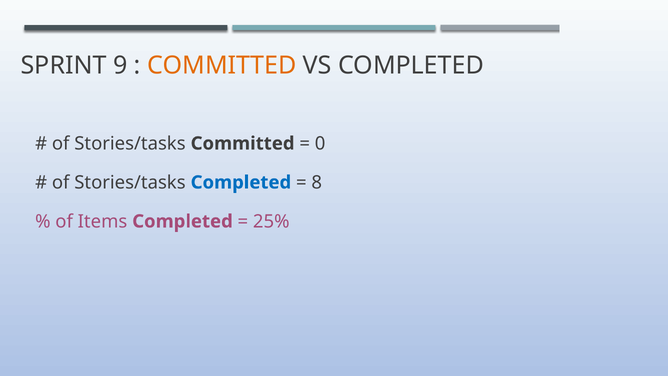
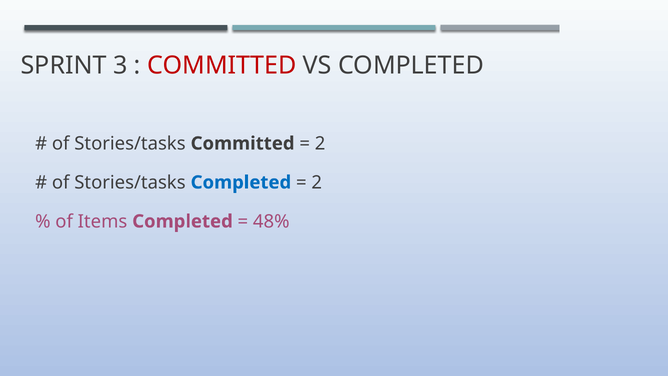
9: 9 -> 3 (120, 65)
COMMITTED colour: orange -> red (222, 65)
0: 0 -> 2 (320, 143)
8: 8 -> 2 (317, 182)
25%: 25% -> 48% (271, 221)
